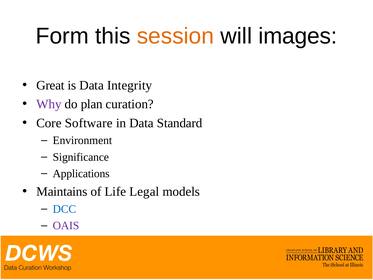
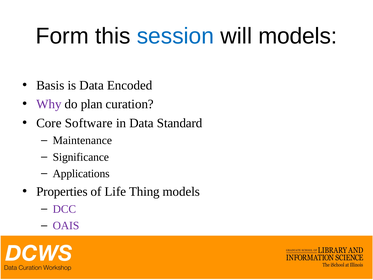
session colour: orange -> blue (175, 36)
will images: images -> models (298, 36)
Great: Great -> Basis (50, 85)
Integrity: Integrity -> Encoded (130, 85)
Environment: Environment -> Maintenance (82, 140)
Maintains: Maintains -> Properties (62, 191)
Legal: Legal -> Thing (144, 191)
DCC colour: blue -> purple (64, 209)
